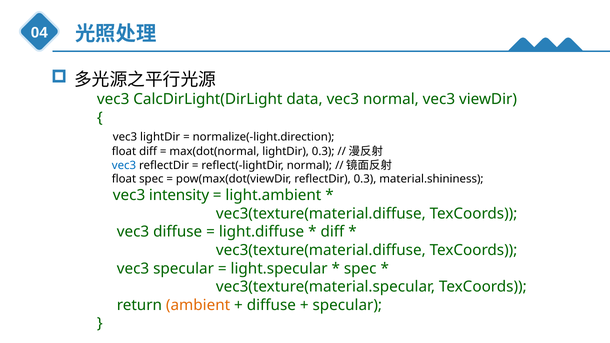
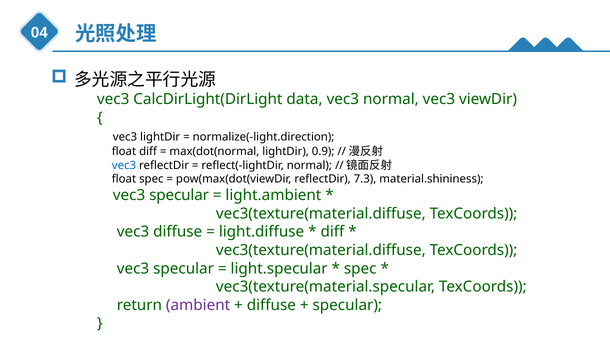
lightDir 0.3: 0.3 -> 0.9 (323, 152)
reflectDir 0.3: 0.3 -> 7.3 (365, 179)
intensity: intensity -> specular (179, 195)
ambient colour: orange -> purple (198, 305)
